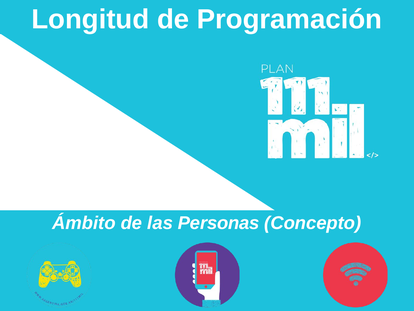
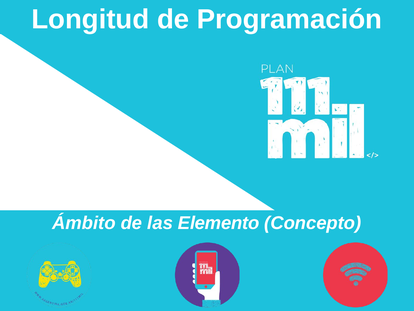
Personas: Personas -> Elemento (219, 223)
